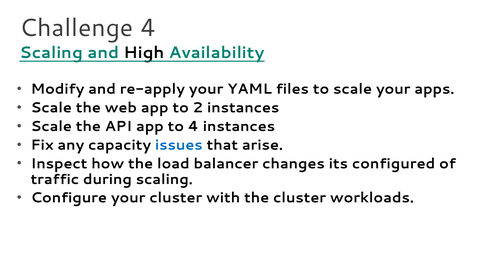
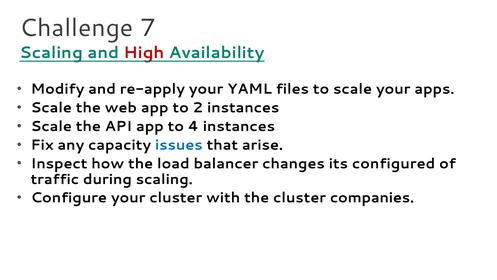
Challenge 4: 4 -> 7 (148, 28)
High colour: black -> red (144, 53)
workloads: workloads -> companies (372, 198)
